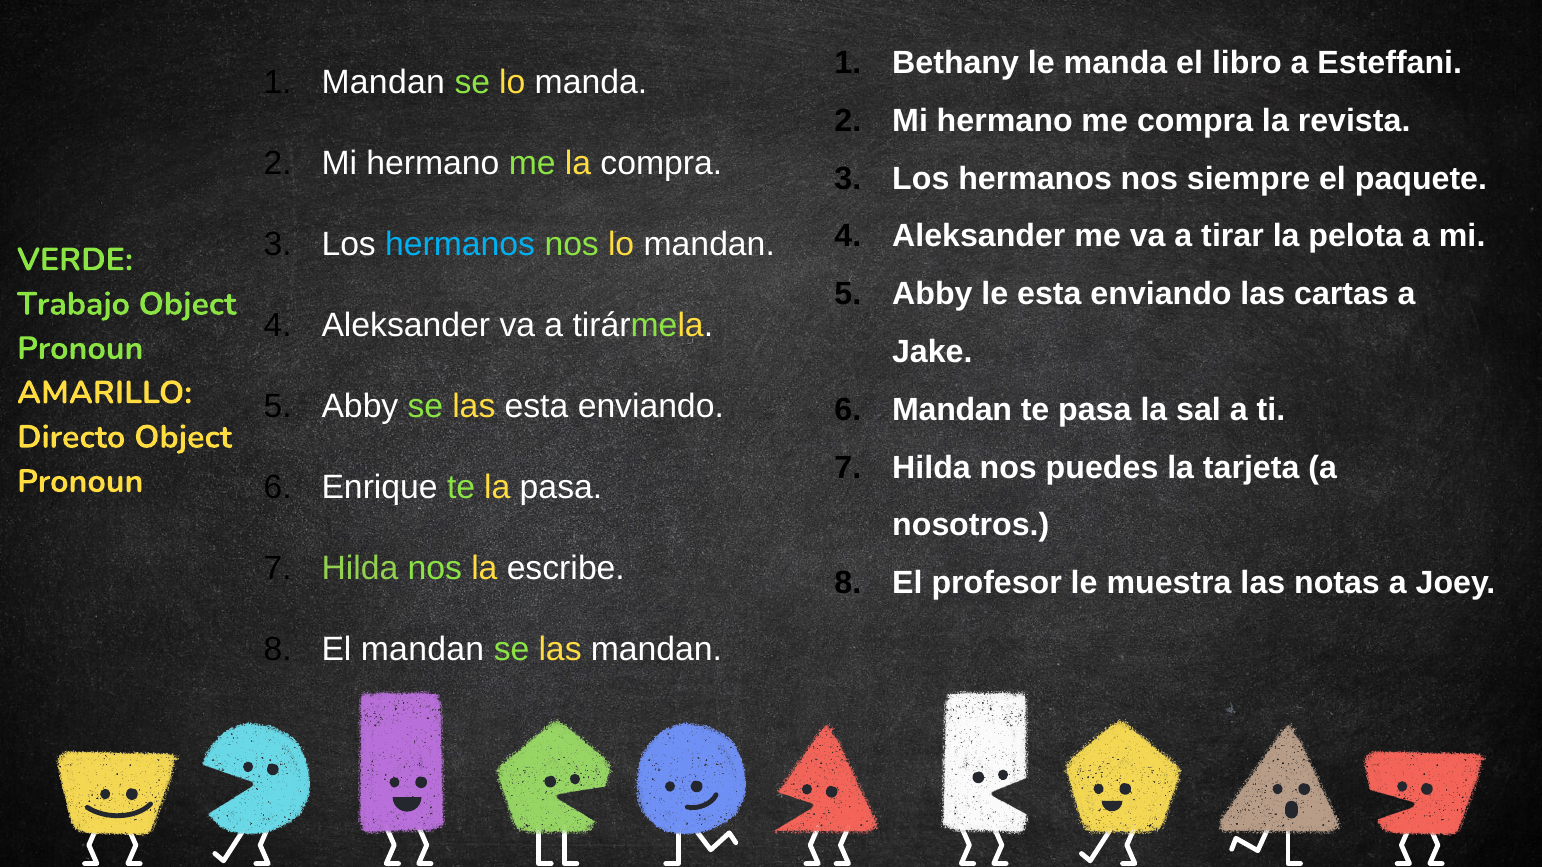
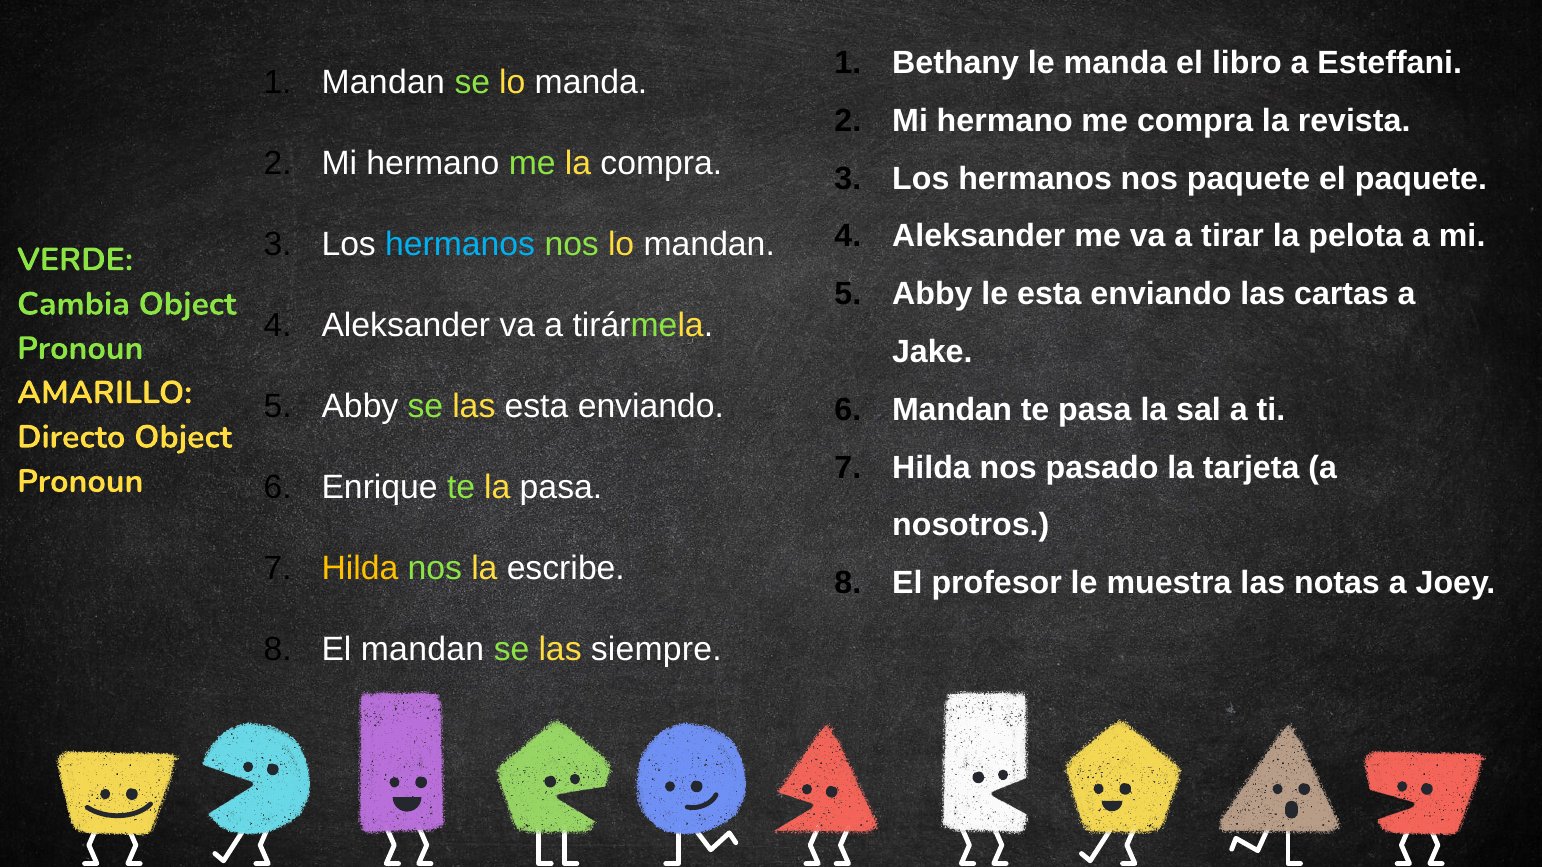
nos siempre: siempre -> paquete (1249, 179)
Trabajo: Trabajo -> Cambia (73, 304)
puedes: puedes -> pasado (1102, 468)
Hilda colour: light green -> yellow (360, 569)
las mandan: mandan -> siempre (656, 650)
